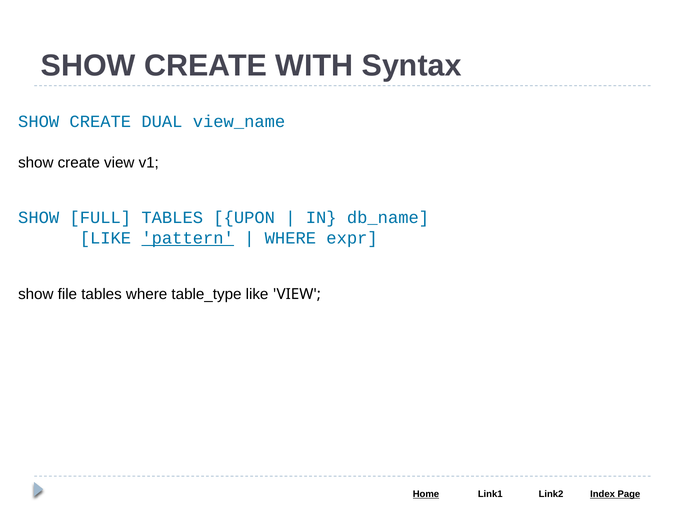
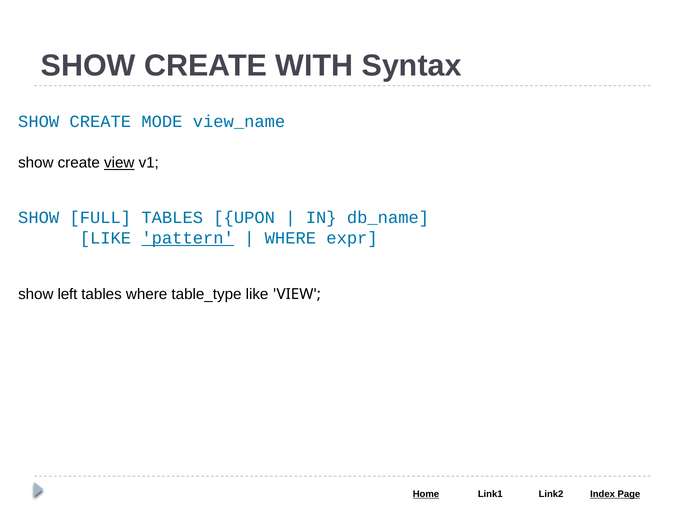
DUAL: DUAL -> MODE (162, 122)
view underline: none -> present (119, 163)
file: file -> left (67, 294)
